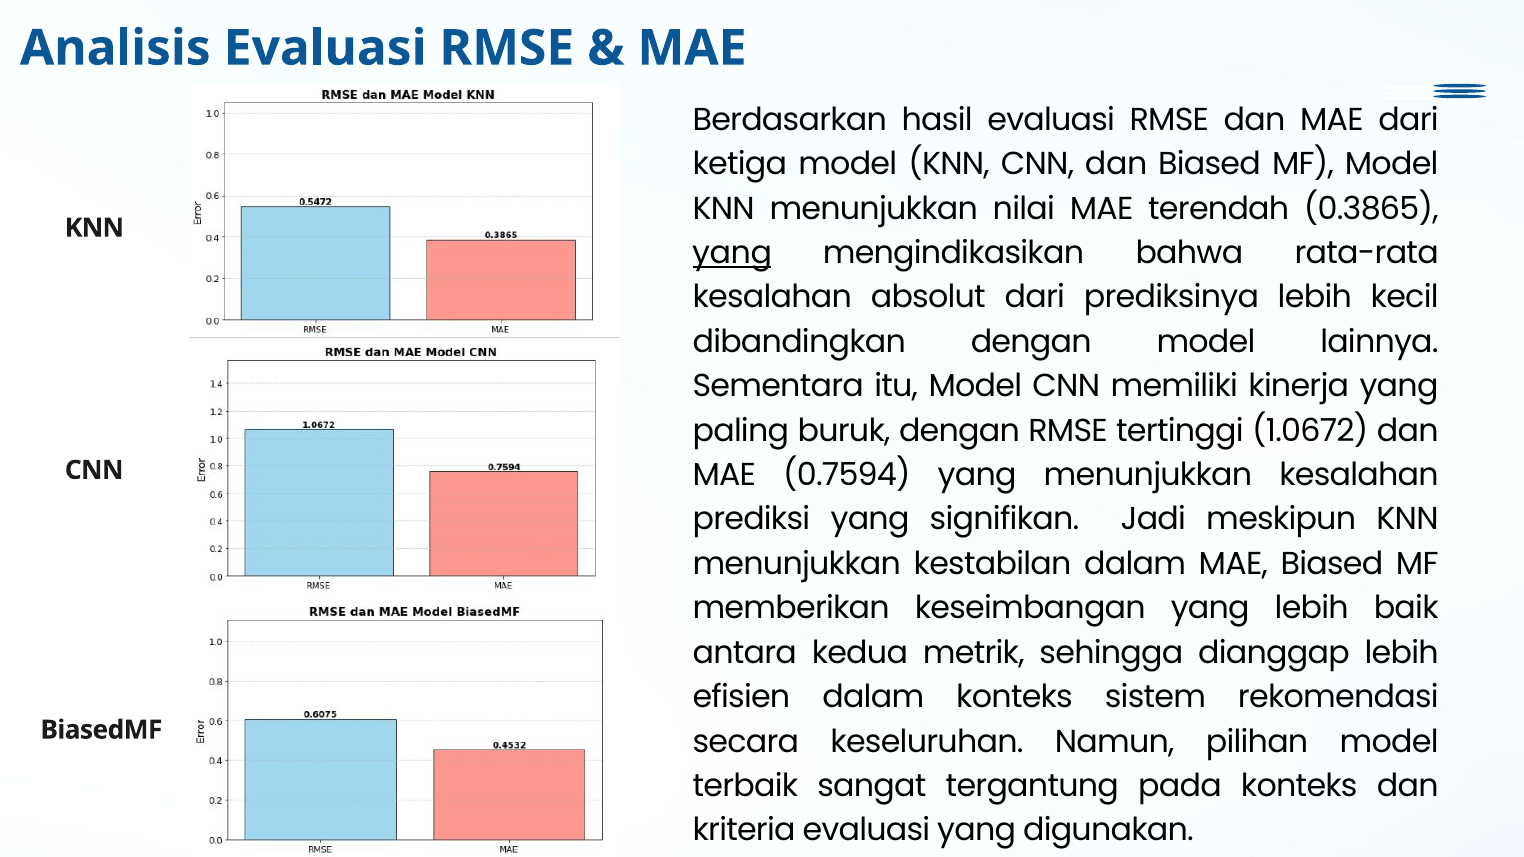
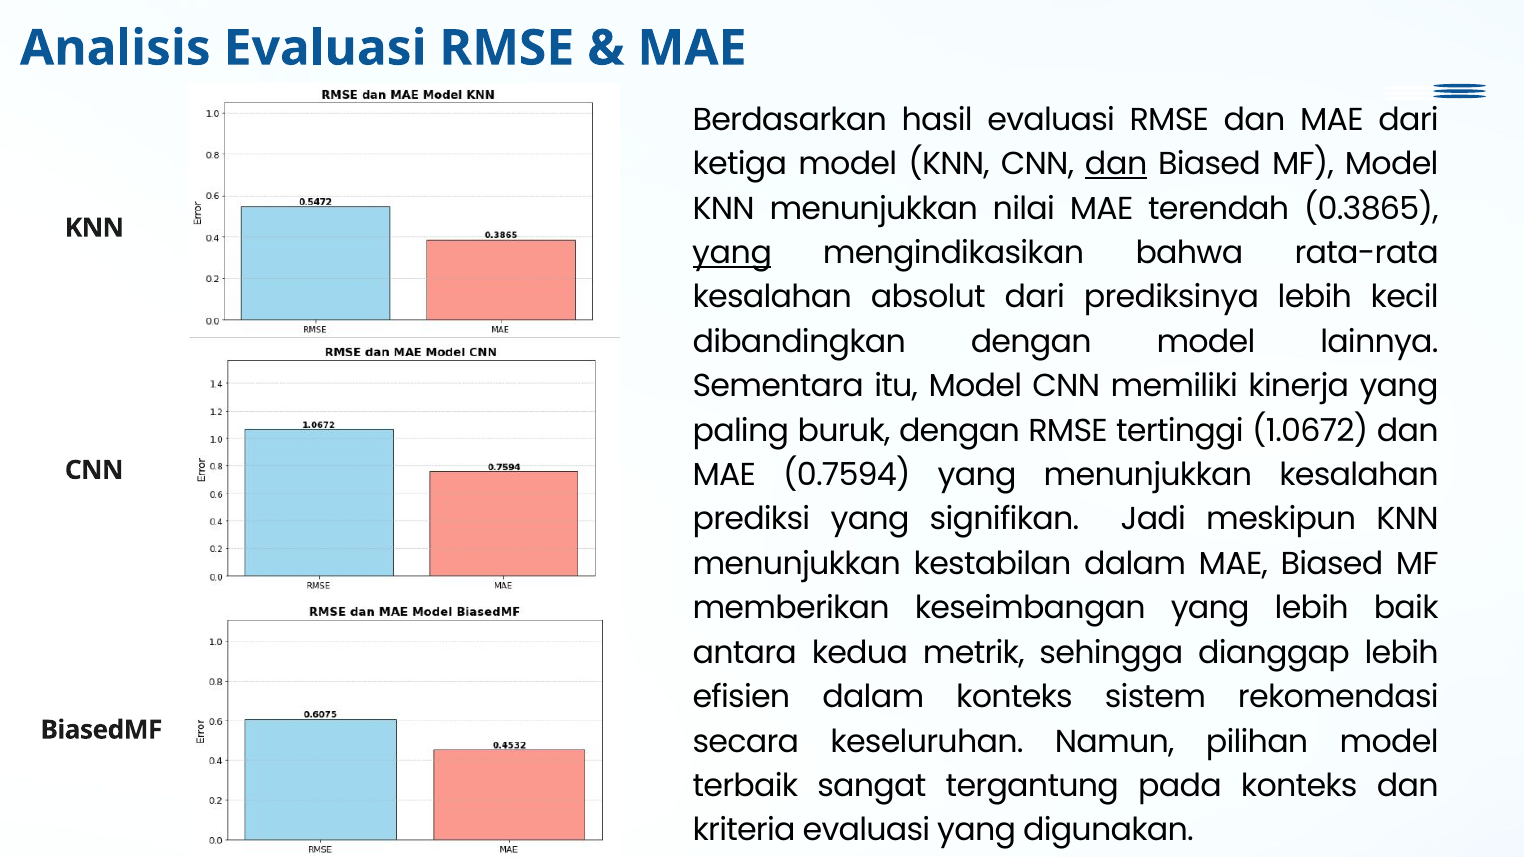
dan underline: none -> present (1116, 164)
